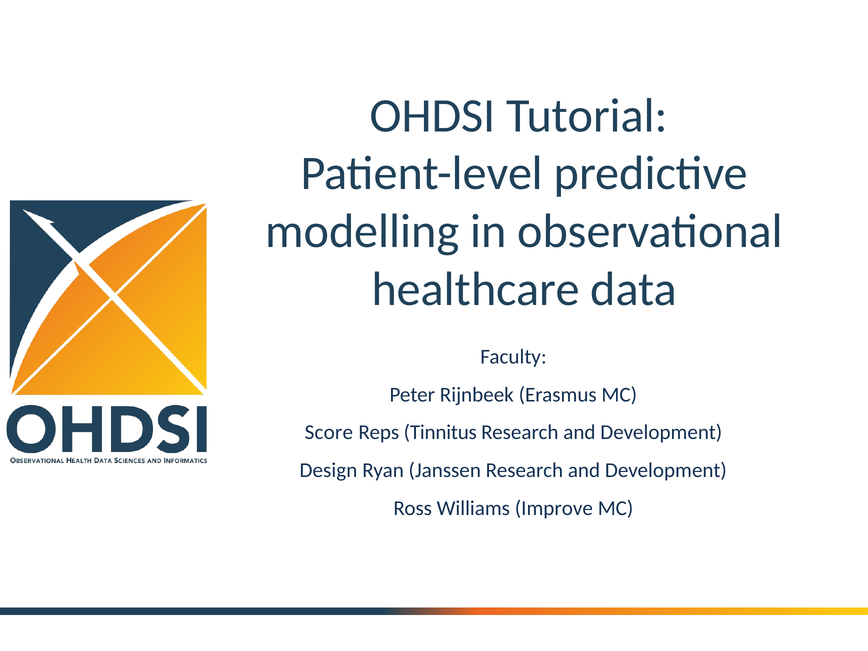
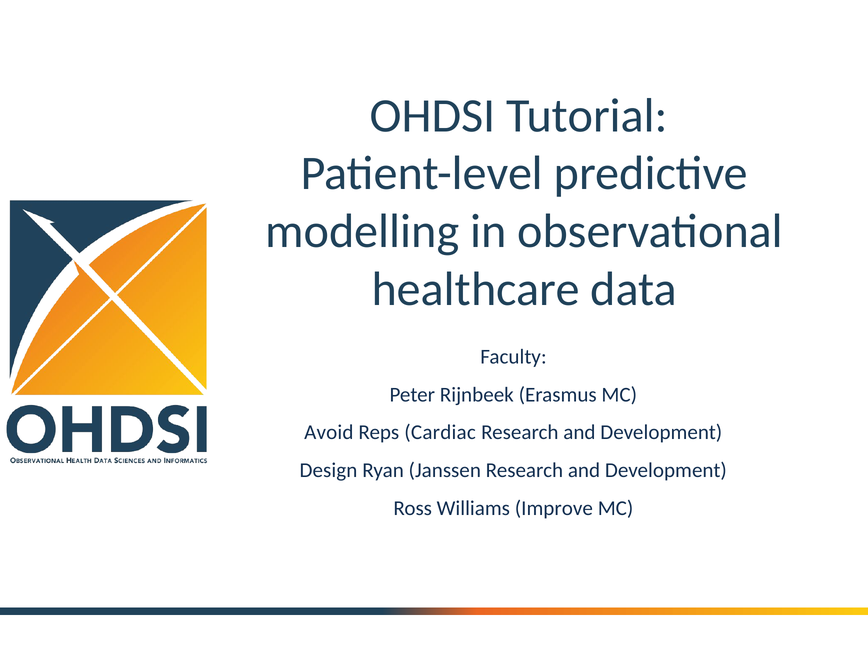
Score: Score -> Avoid (329, 432)
Tinnitus: Tinnitus -> Cardiac (440, 432)
